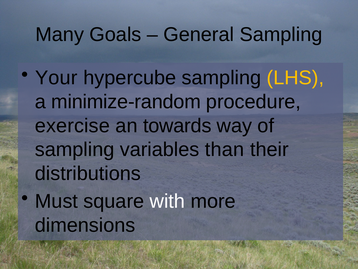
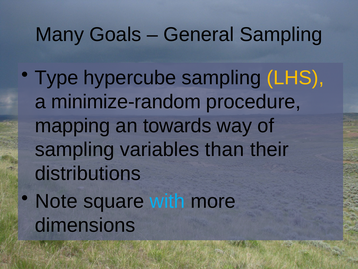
Your: Your -> Type (57, 78)
exercise: exercise -> mapping (73, 125)
Must: Must -> Note (56, 201)
with colour: white -> light blue (167, 201)
